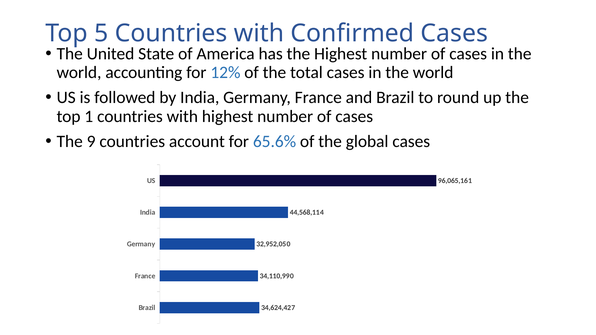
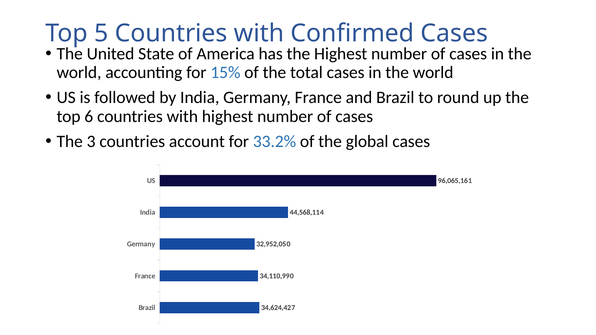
12%: 12% -> 15% (225, 73)
1: 1 -> 6 (89, 116)
9: 9 -> 3 (91, 141)
65.6%: 65.6% -> 33.2% (275, 141)
